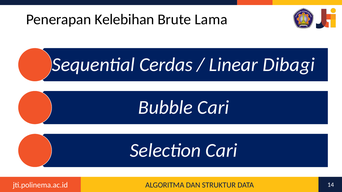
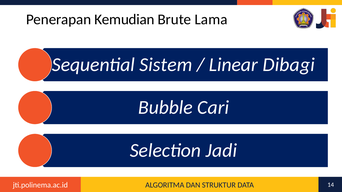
Kelebihan: Kelebihan -> Kemudian (124, 19)
Cerdas: Cerdas -> Sistem (166, 65)
Selection Cari: Cari -> Jadi (221, 151)
